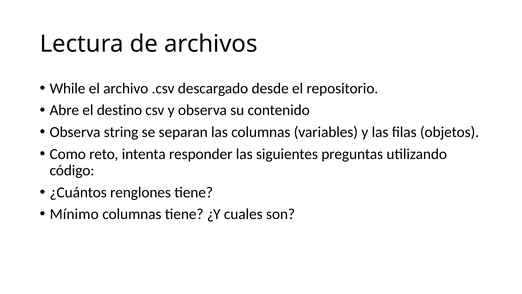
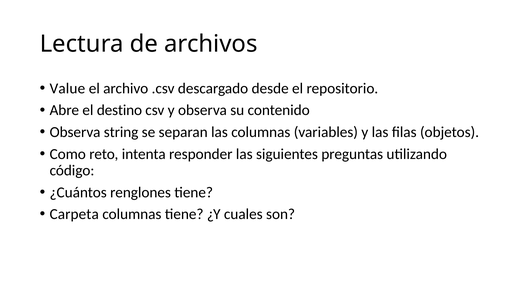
While: While -> Value (67, 88)
Mínimo: Mínimo -> Carpeta (74, 214)
